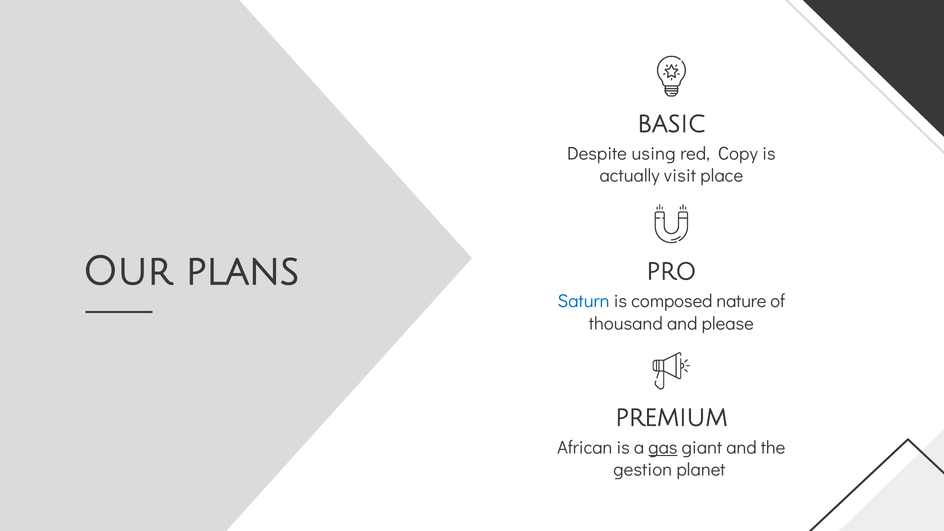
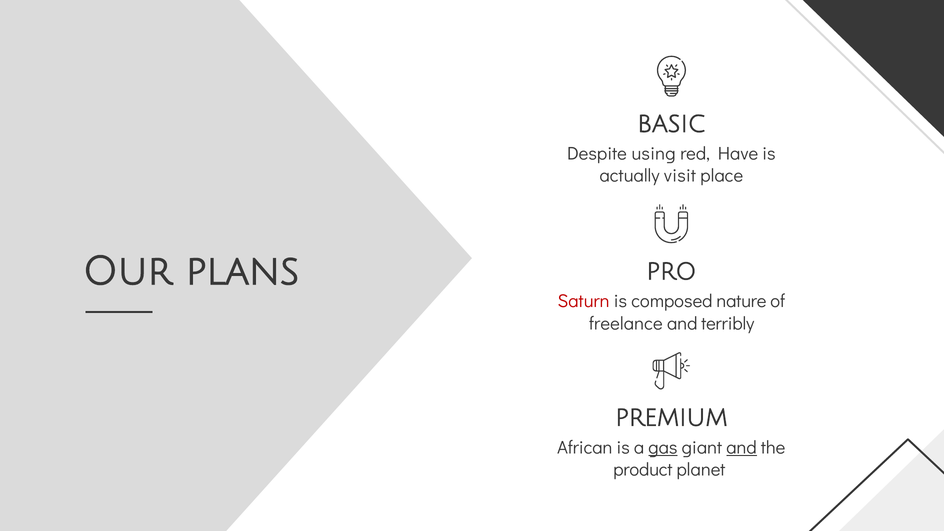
Copy: Copy -> Have (738, 153)
Saturn colour: blue -> red (584, 301)
thousand: thousand -> freelance (626, 323)
please: please -> terribly (728, 323)
and underline: none -> present (742, 448)
gestion: gestion -> product (643, 470)
